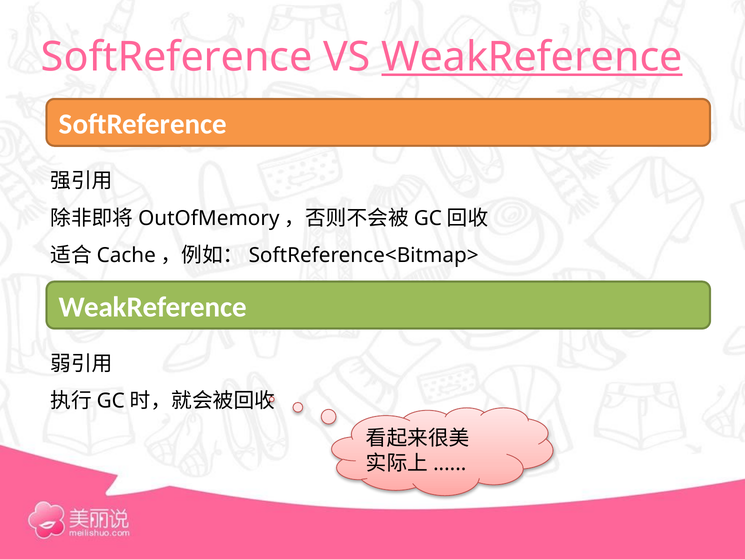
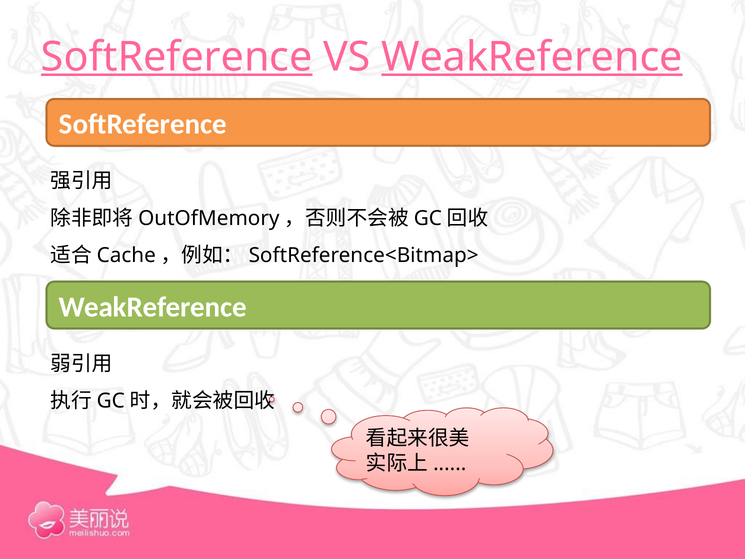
SoftReference underline: none -> present (177, 57)
